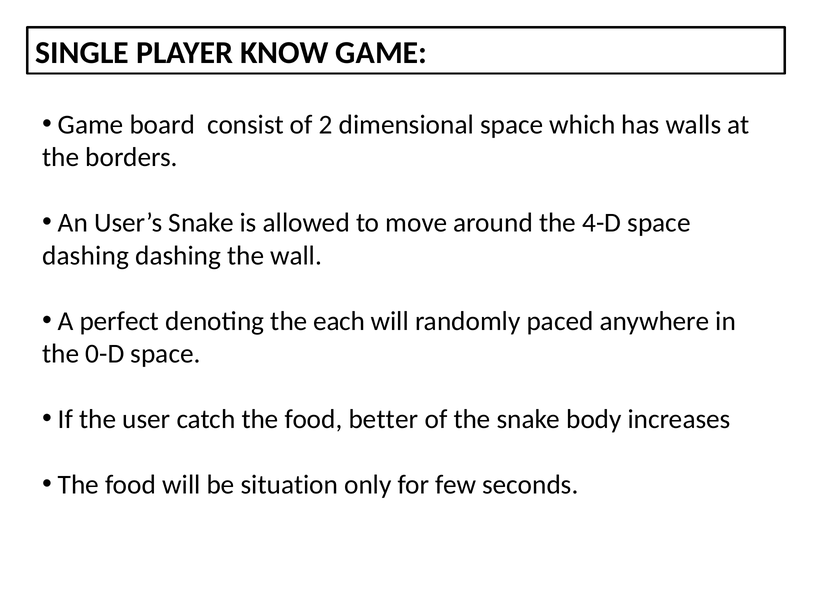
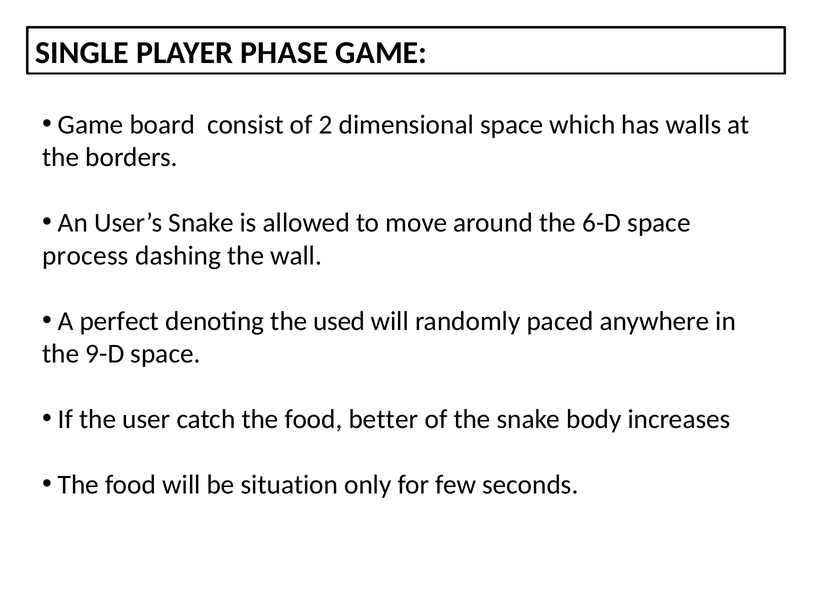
KNOW: KNOW -> PHASE (284, 53)
4-D: 4-D -> 6-D (602, 223)
dashing: dashing -> process (85, 256)
each: each -> used (339, 321)
0-D: 0-D -> 9-D (105, 354)
